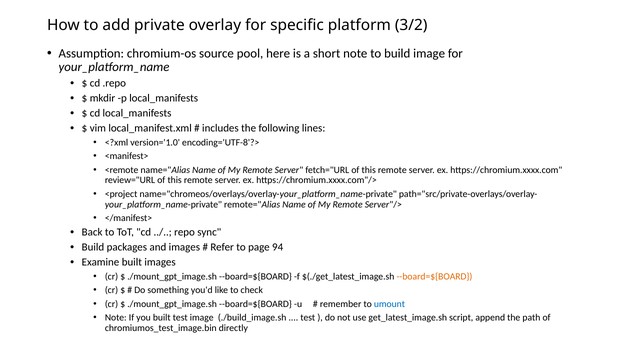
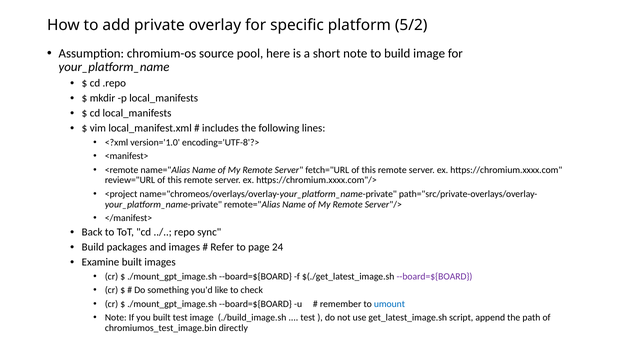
3/2: 3/2 -> 5/2 (411, 25)
94: 94 -> 24 (278, 247)
--board=${BOARD colour: orange -> purple (434, 277)
